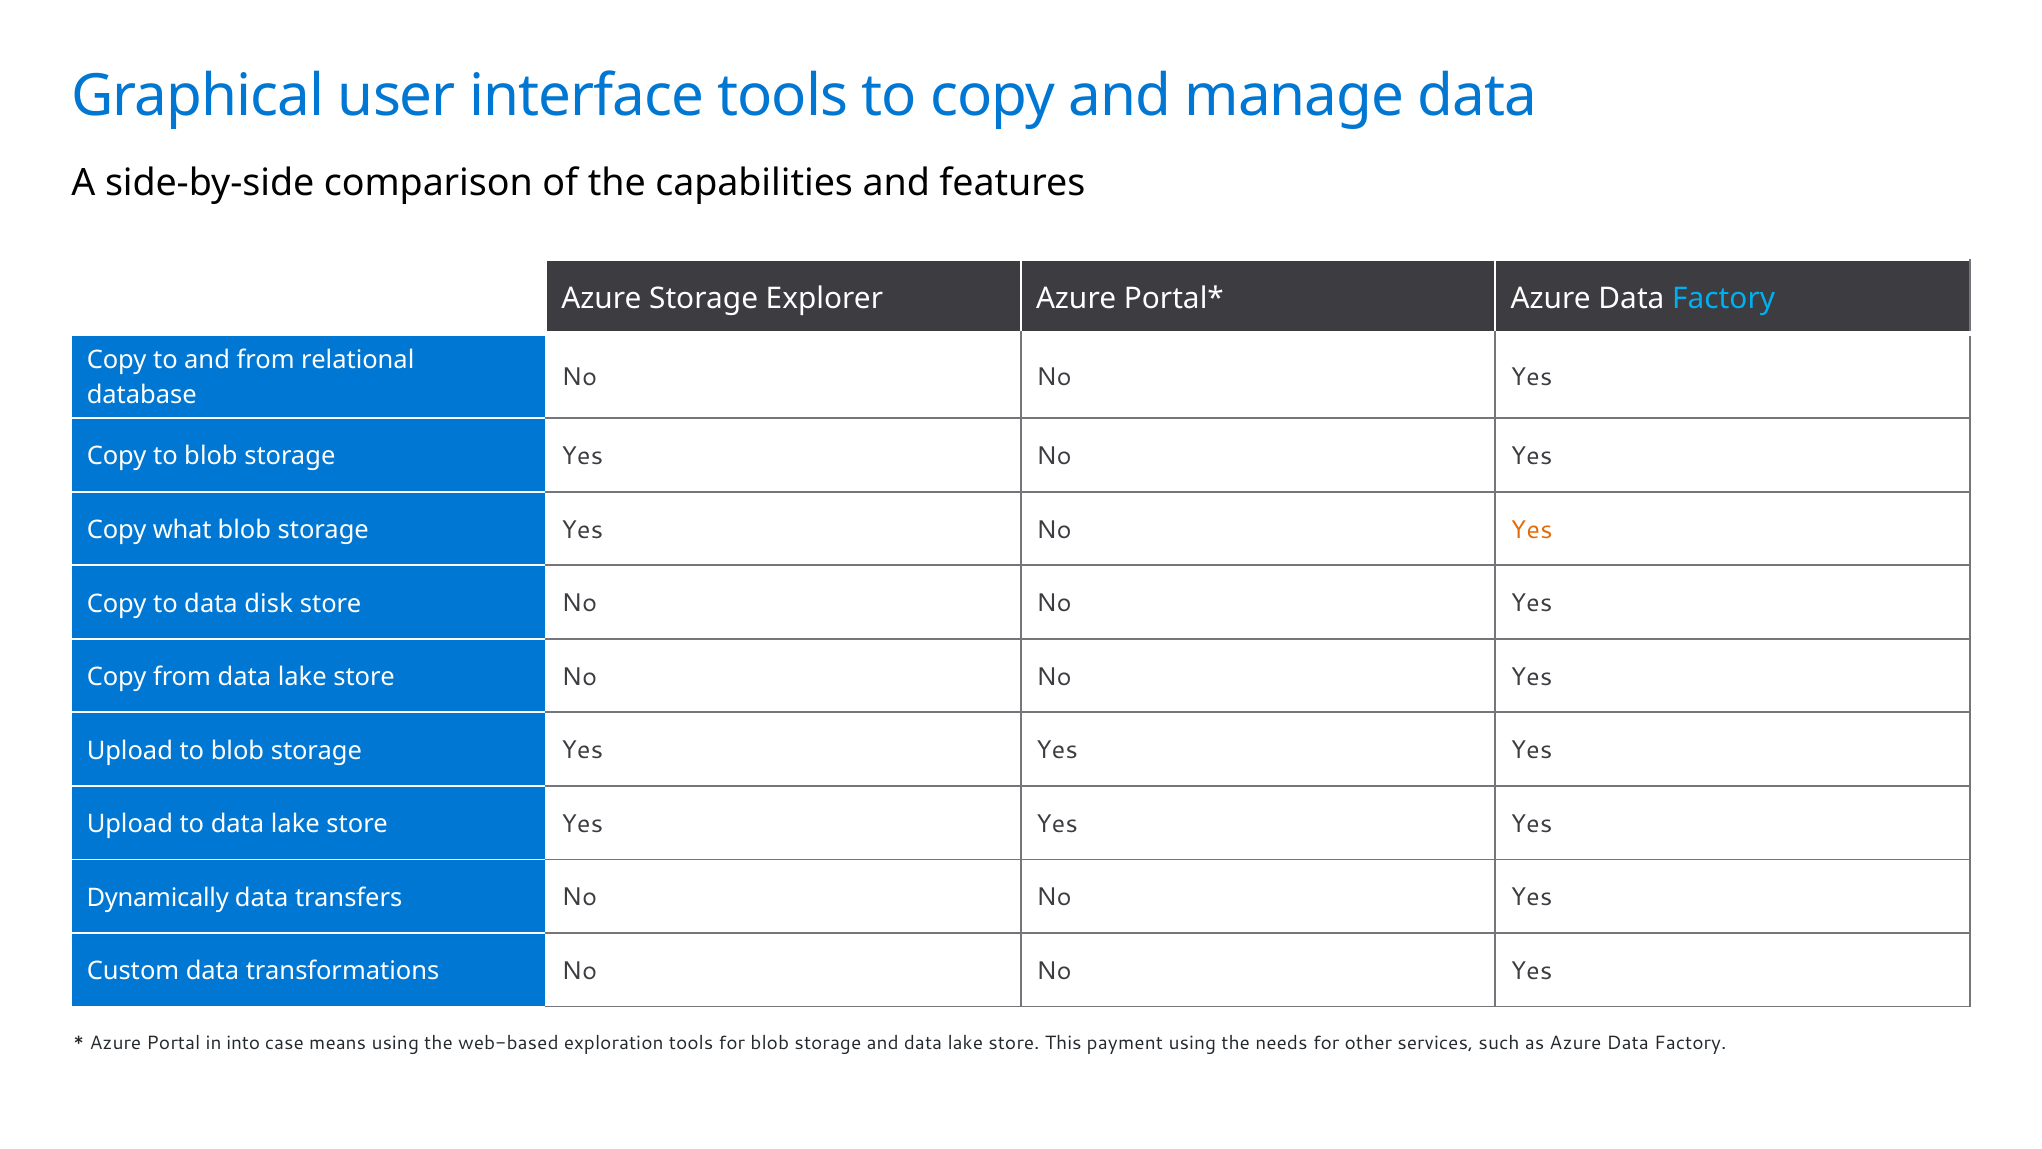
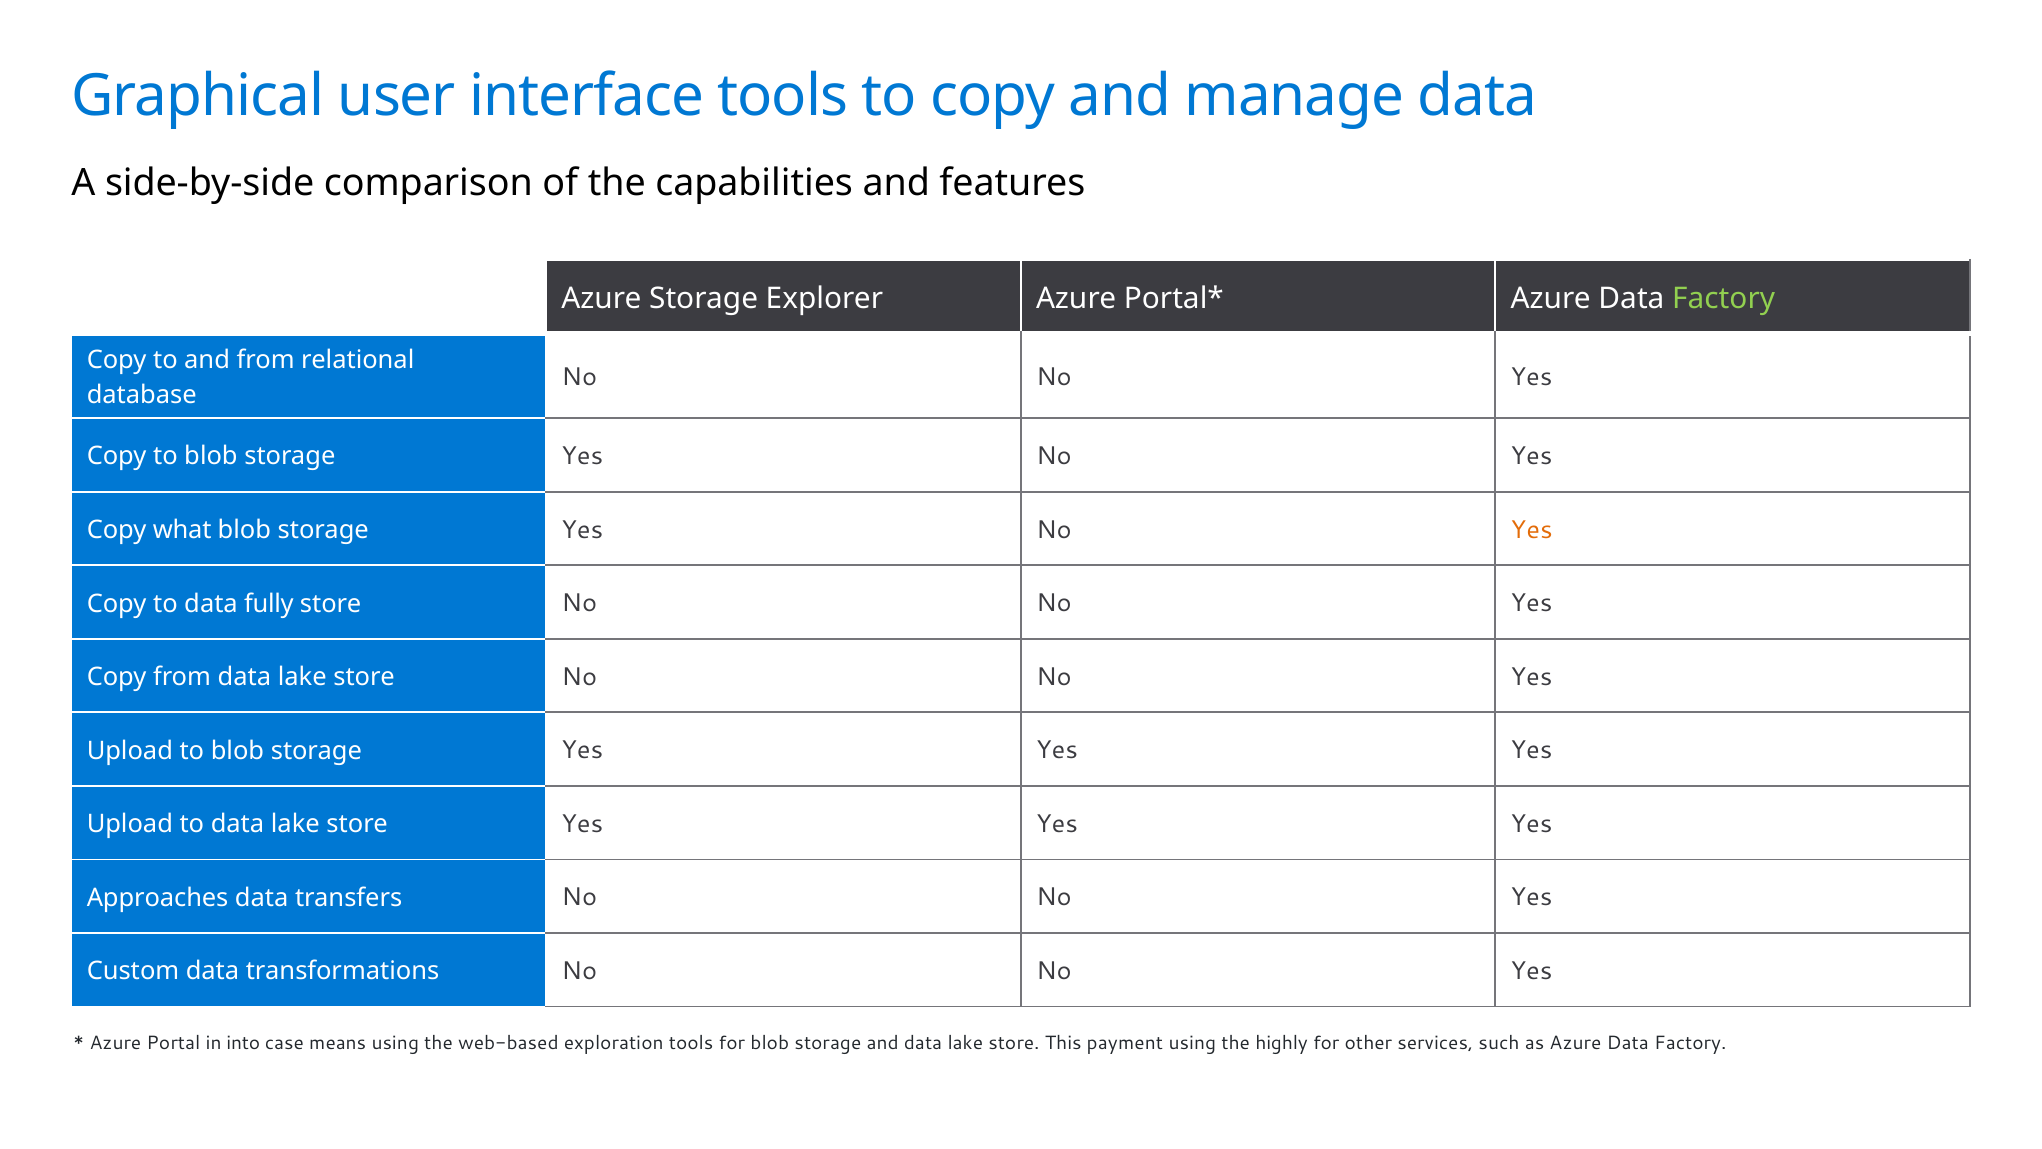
Factory colour: light blue -> light green (1724, 298)
disk: disk -> fully (269, 603)
Dynamically: Dynamically -> Approaches (158, 897)
needs: needs -> highly (1282, 1043)
